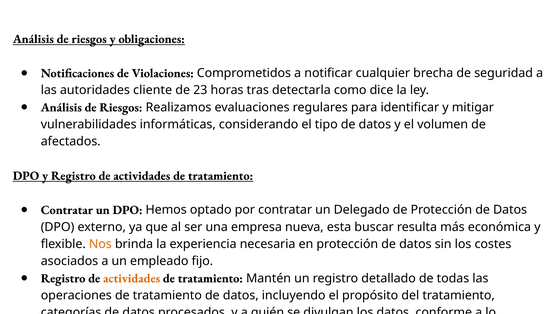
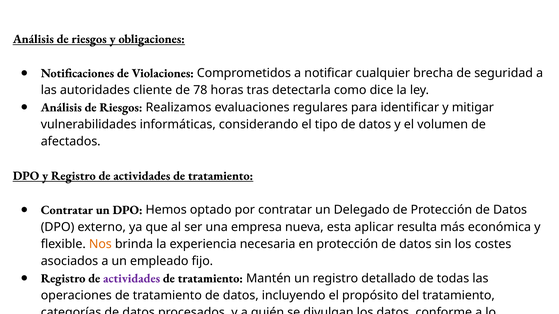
23: 23 -> 78 (200, 90)
buscar: buscar -> aplicar (374, 227)
actividades colour: orange -> purple (132, 279)
